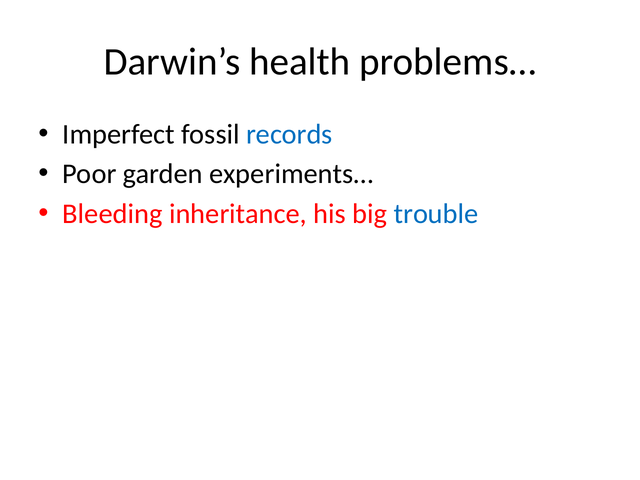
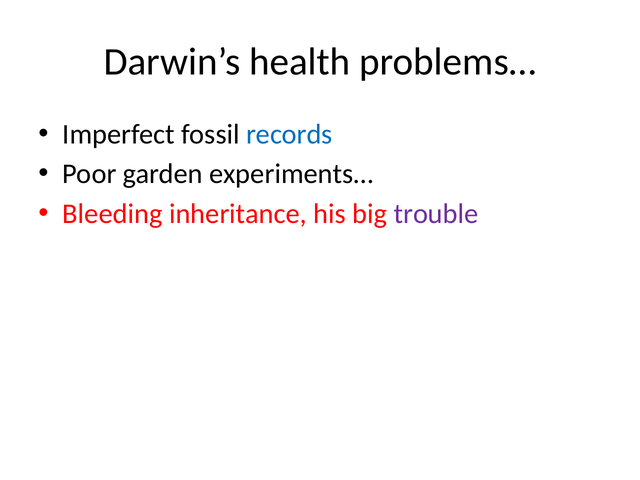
trouble colour: blue -> purple (436, 214)
